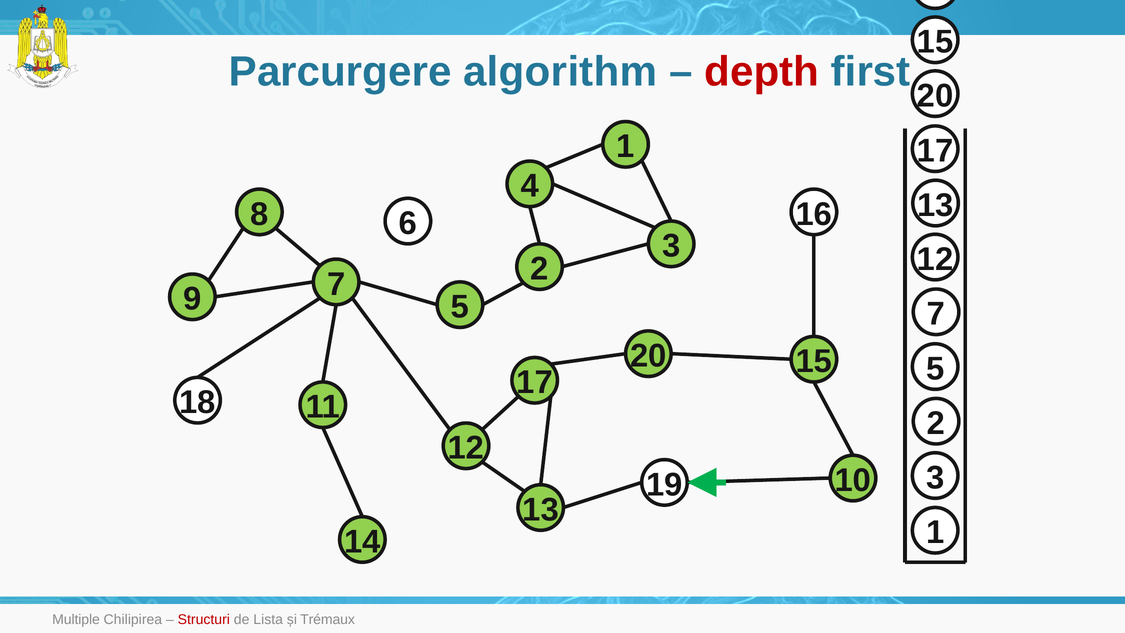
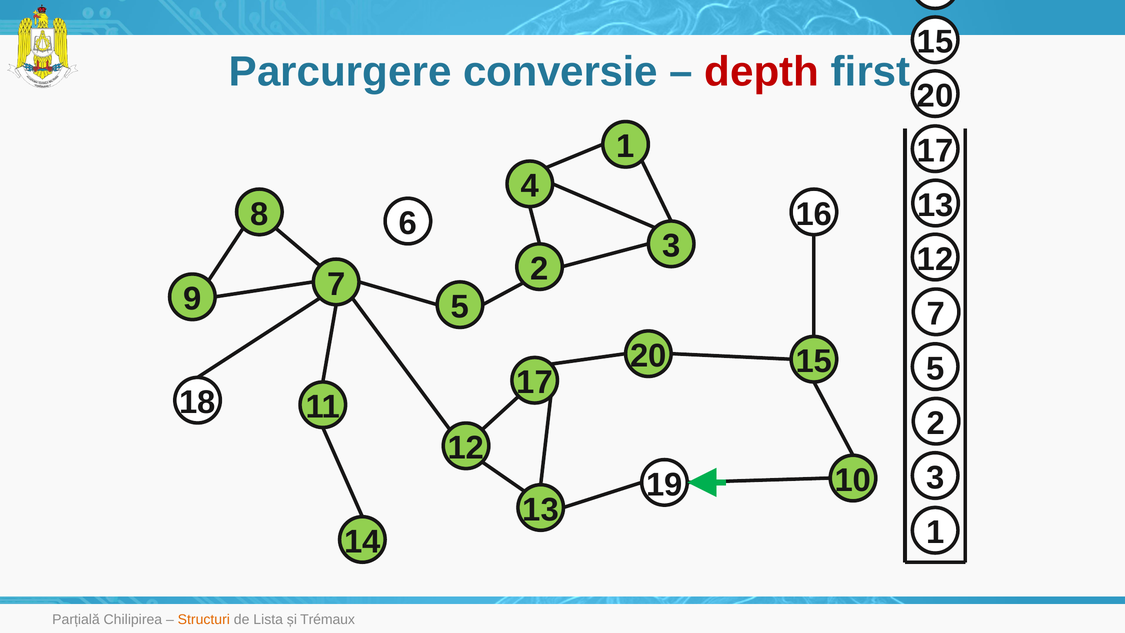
algorithm: algorithm -> conversie (561, 72)
Multiple: Multiple -> Parțială (76, 619)
Structuri colour: red -> orange (204, 619)
